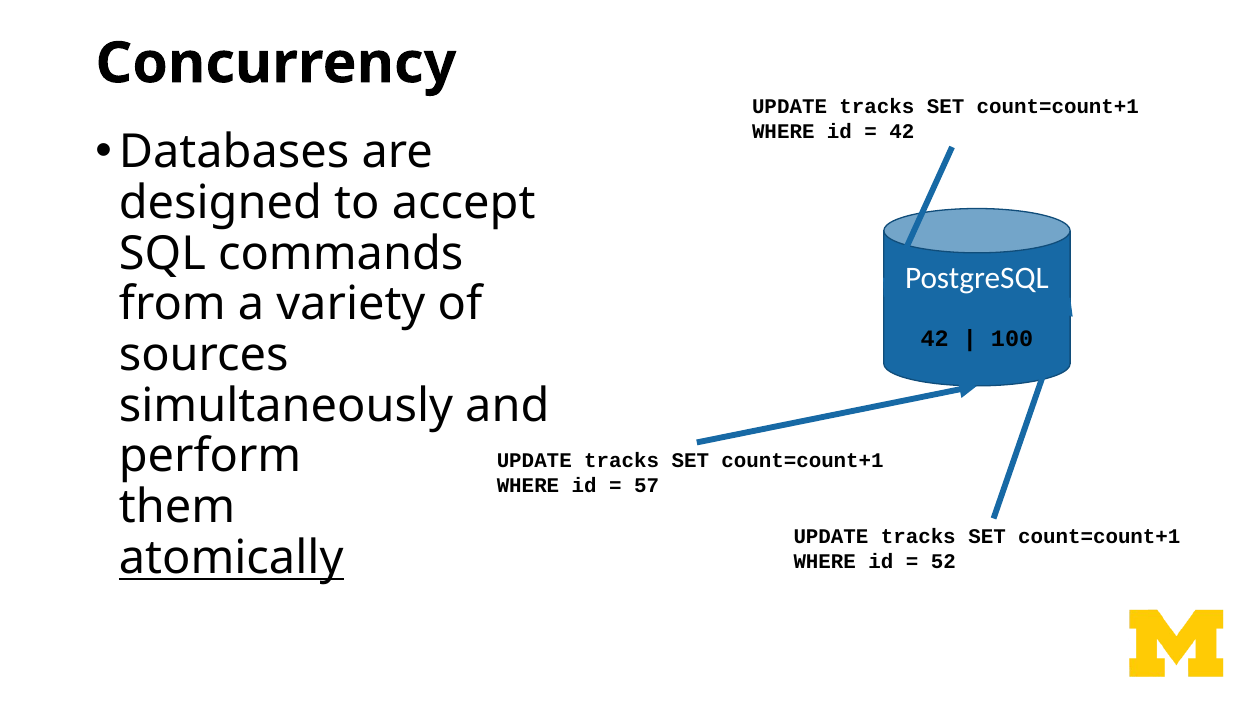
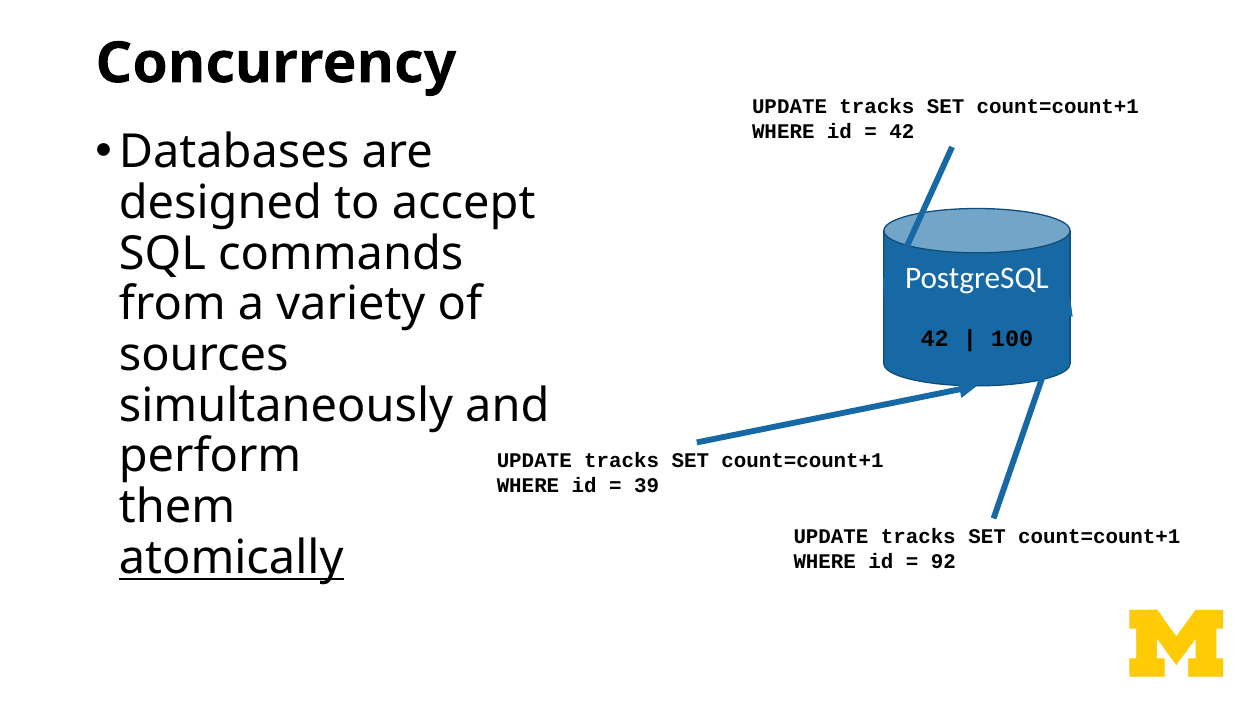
57: 57 -> 39 (647, 486)
52: 52 -> 92 (943, 562)
